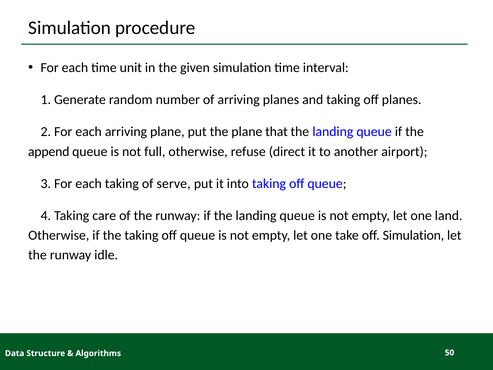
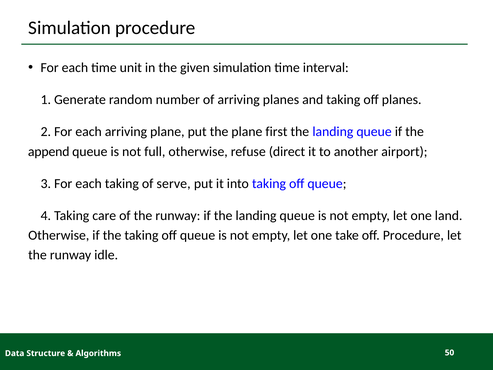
that: that -> first (276, 132)
off Simulation: Simulation -> Procedure (413, 235)
